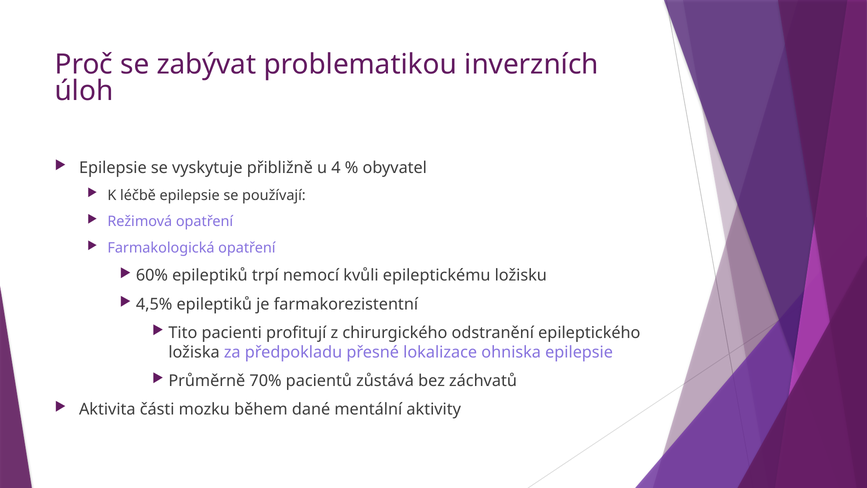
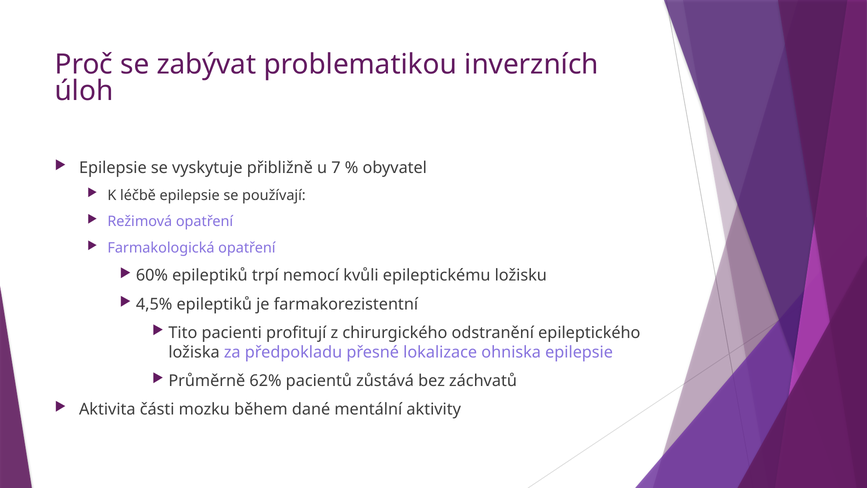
4: 4 -> 7 (336, 168)
70%: 70% -> 62% (266, 381)
